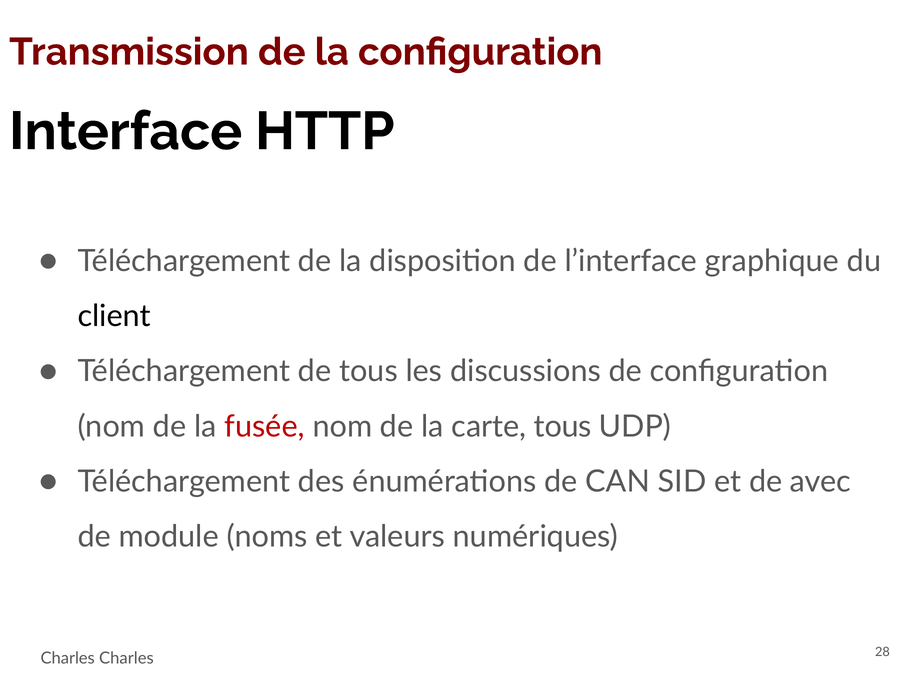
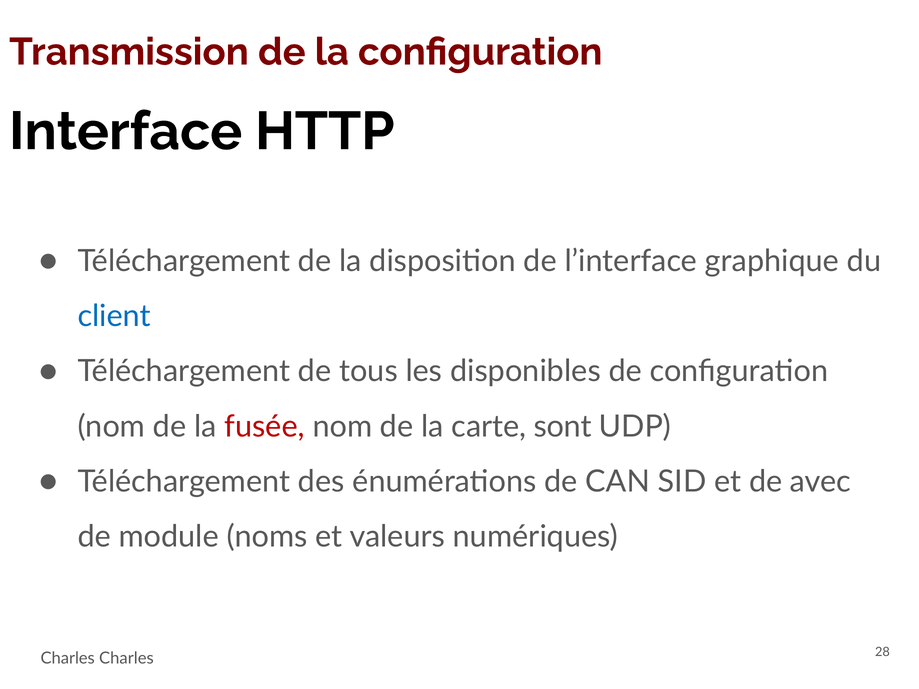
client colour: black -> blue (114, 316)
discussions: discussions -> disponibles (525, 372)
carte tous: tous -> sont (563, 427)
